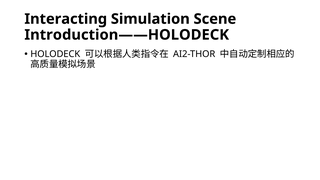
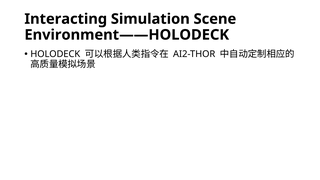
Introduction——HOLODECK: Introduction——HOLODECK -> Environment——HOLODECK (127, 35)
